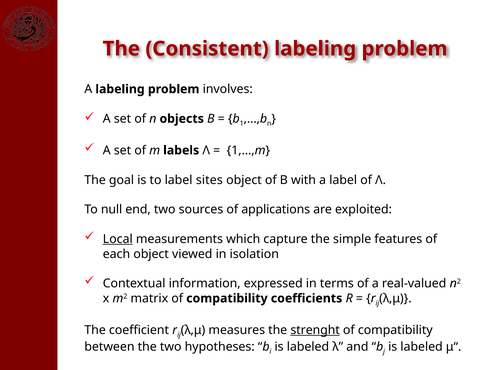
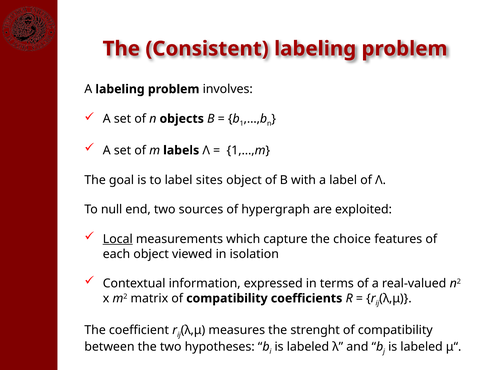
applications: applications -> hypergraph (276, 209)
simple: simple -> choice (352, 239)
strenght underline: present -> none (315, 330)
